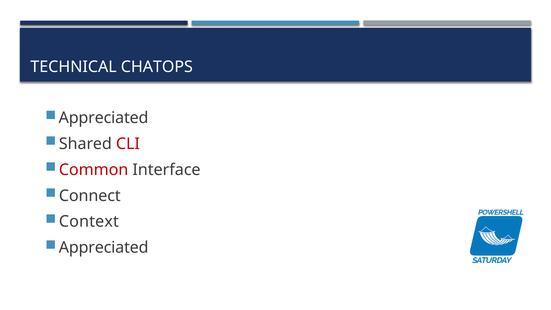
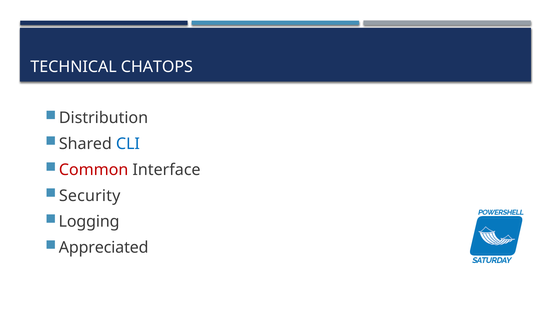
Appreciated: Appreciated -> Distribution (103, 118)
CLI colour: red -> blue (128, 144)
Connect: Connect -> Security (90, 196)
Context: Context -> Logging (89, 222)
